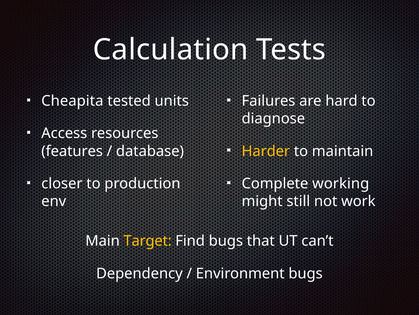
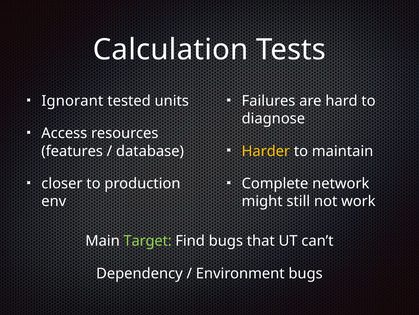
Cheapita: Cheapita -> Ignorant (72, 101)
working: working -> network (341, 183)
Target colour: yellow -> light green (148, 240)
